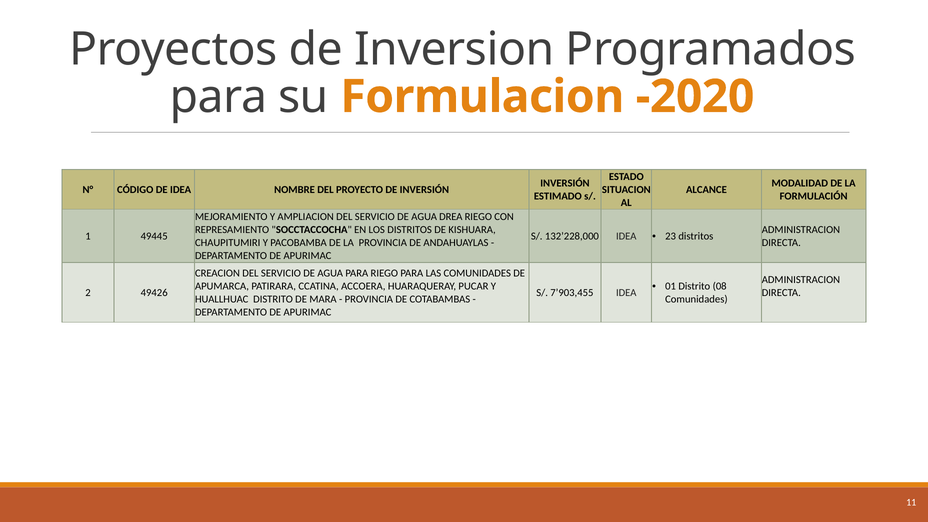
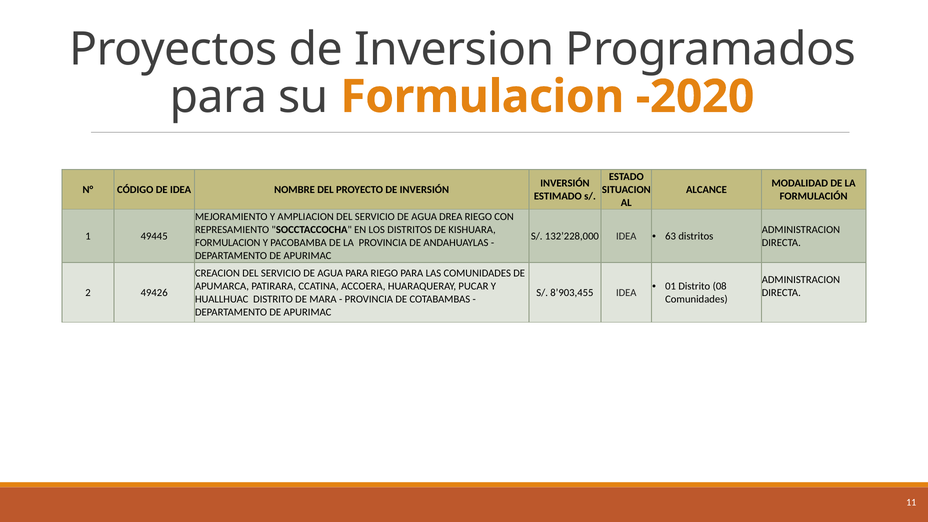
23: 23 -> 63 (671, 236)
CHAUPITUMIRI: CHAUPITUMIRI -> FORMULACION (228, 243)
7’903,455: 7’903,455 -> 8’903,455 (572, 293)
